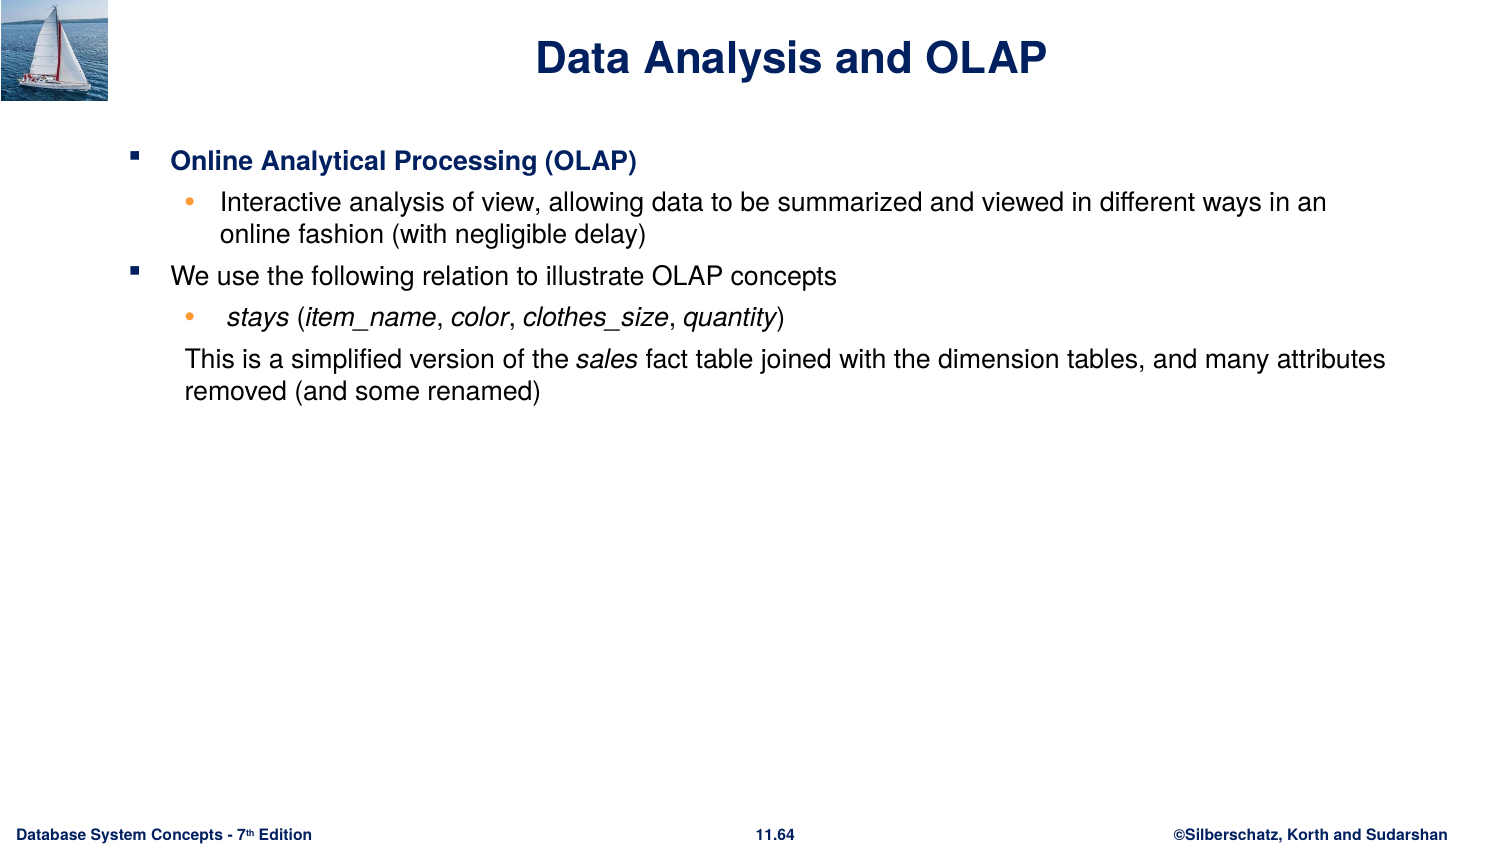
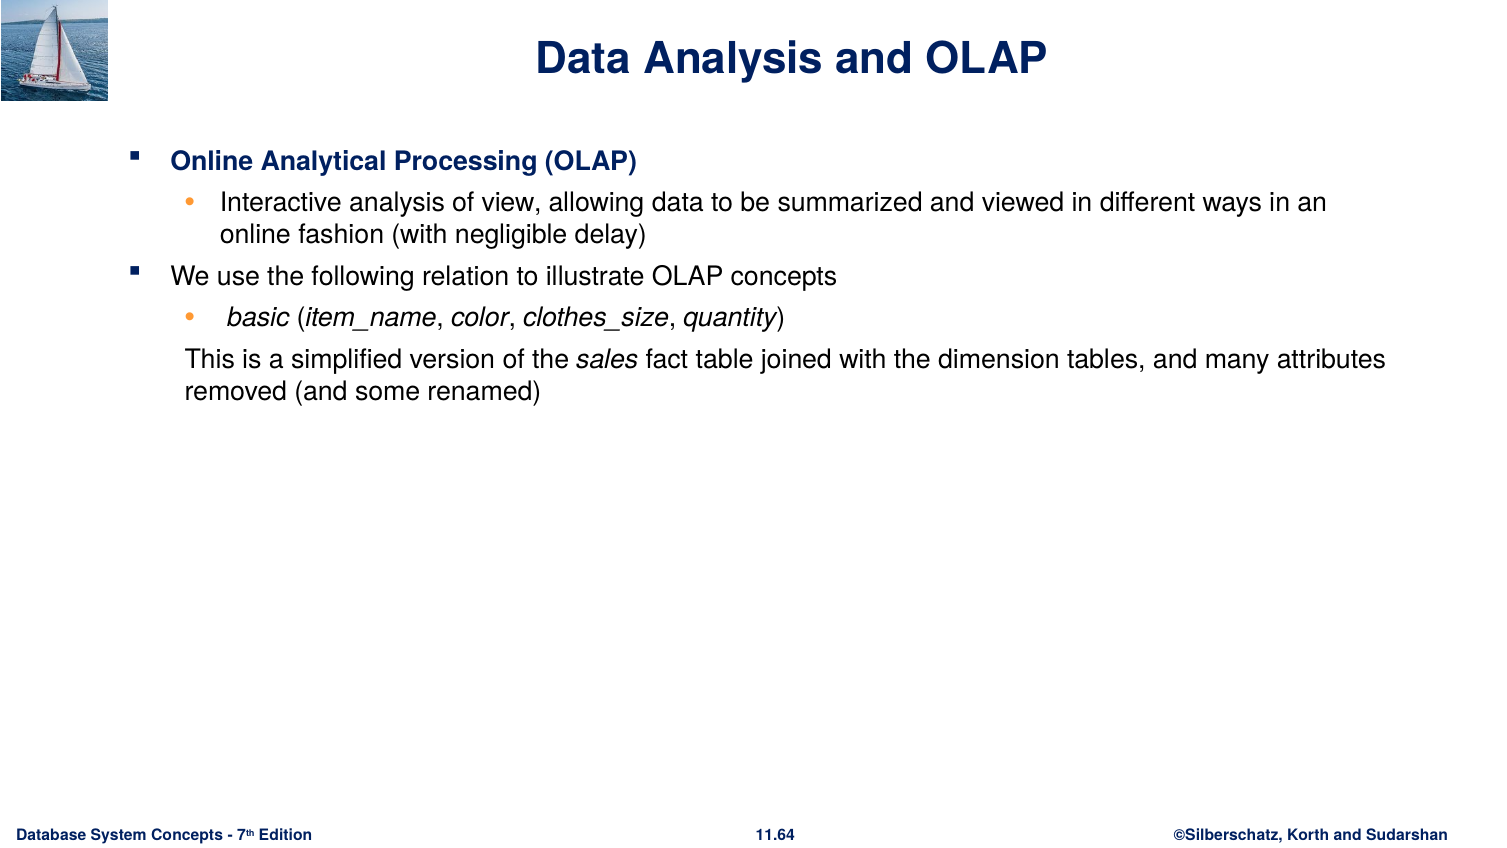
stays: stays -> basic (258, 318)
